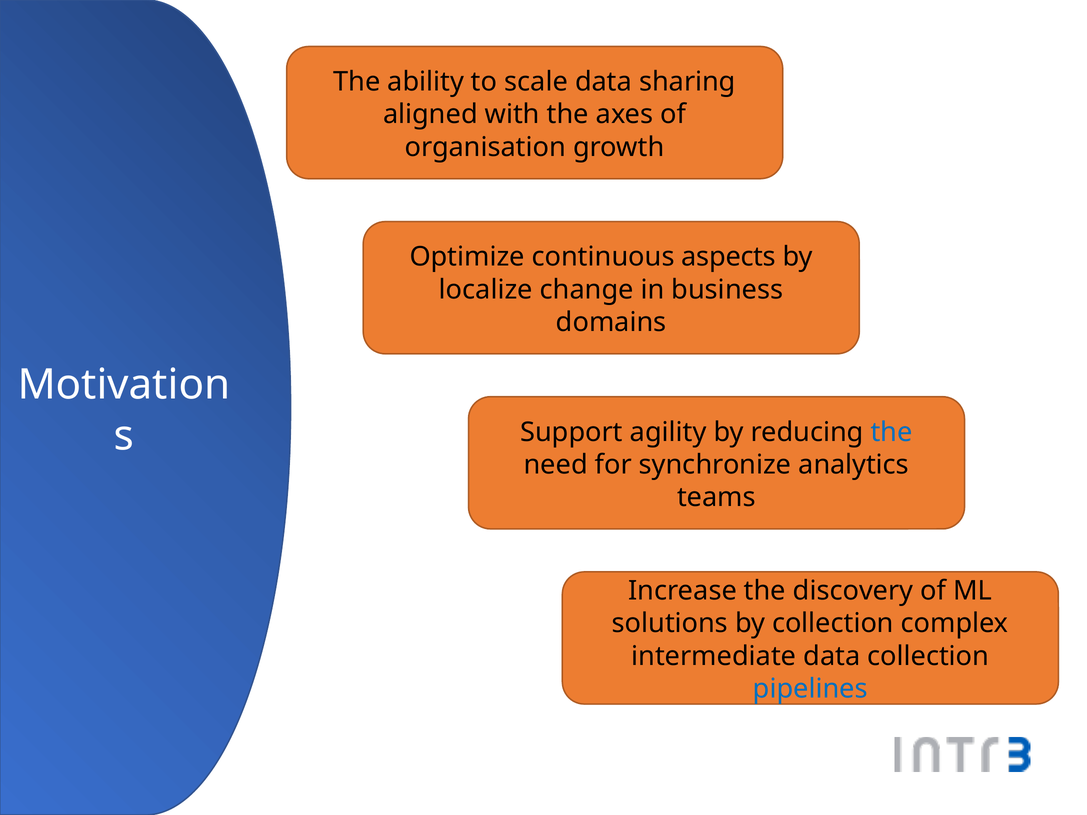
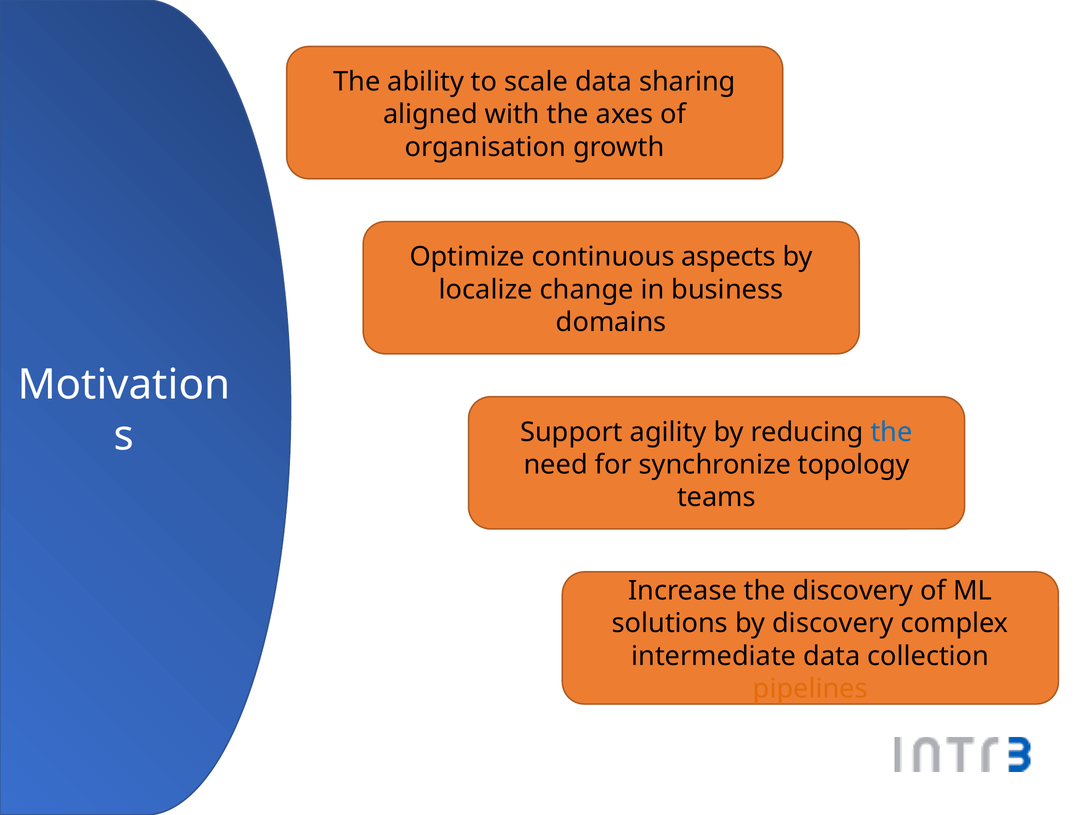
analytics: analytics -> topology (854, 465)
by collection: collection -> discovery (833, 624)
pipelines colour: blue -> orange (810, 689)
